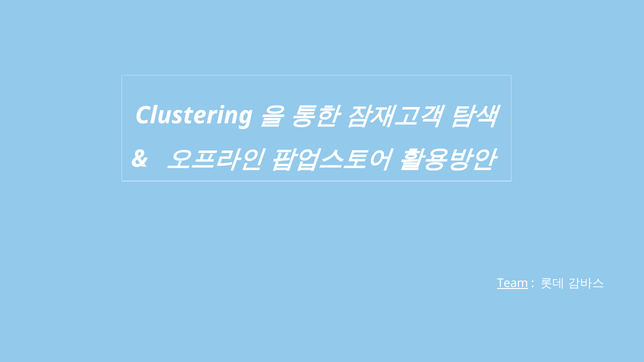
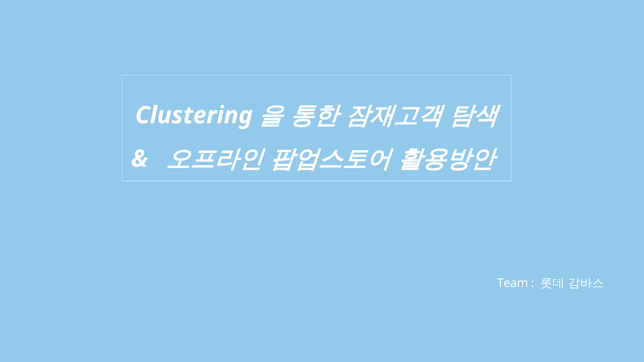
Team underline: present -> none (513, 284)
